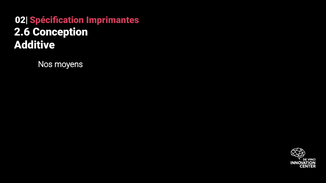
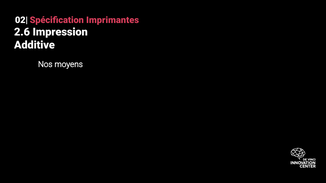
Conception: Conception -> Impression (60, 32)
